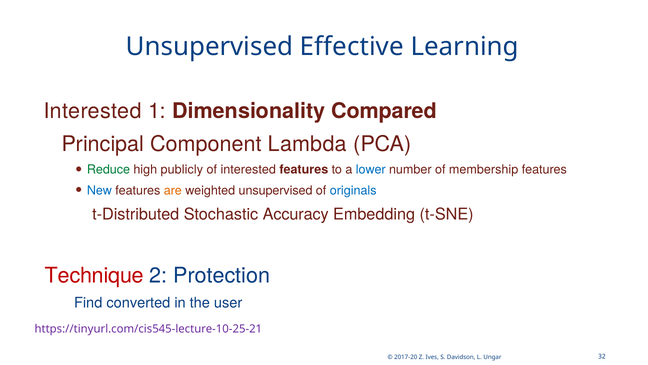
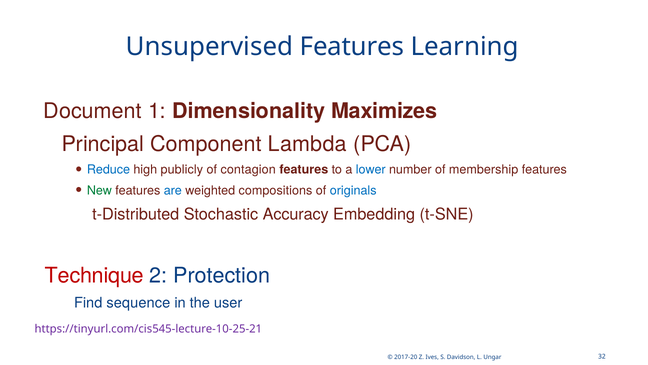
Unsupervised Effective: Effective -> Features (352, 47)
Interested: Interested -> Document (93, 111)
Compared: Compared -> Maximizes (384, 111)
Reduce colour: green -> blue (108, 170)
of interested: interested -> contagion (248, 170)
New colour: blue -> green (99, 190)
are colour: orange -> blue (173, 190)
weighted unsupervised: unsupervised -> compositions (275, 190)
converted: converted -> sequence (138, 302)
